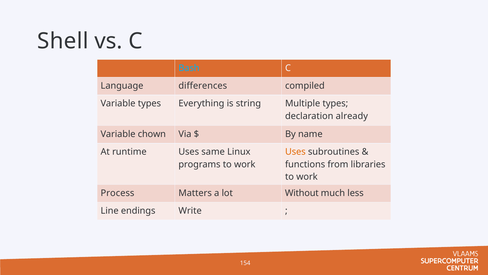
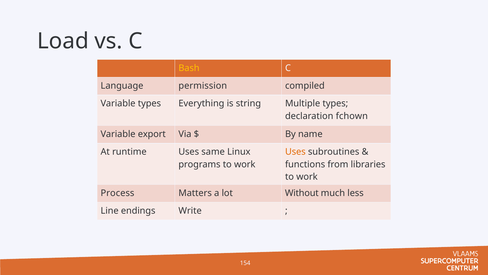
Shell: Shell -> Load (63, 41)
Bash colour: light blue -> yellow (189, 68)
differences: differences -> permission (203, 86)
already: already -> fchown (352, 116)
chown: chown -> export (152, 134)
